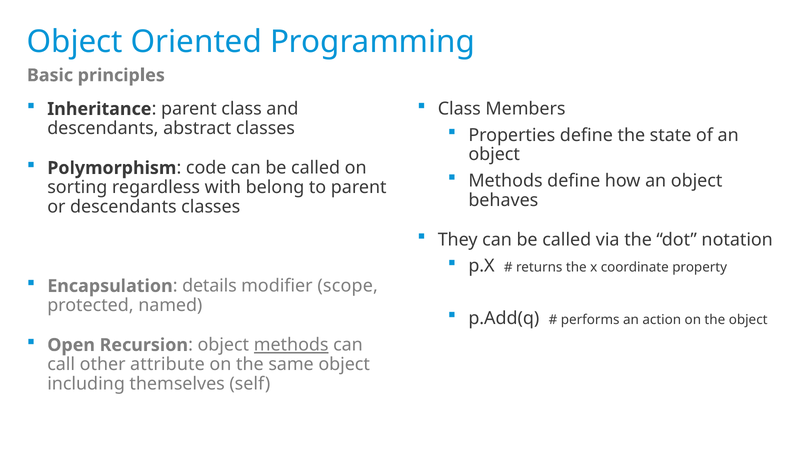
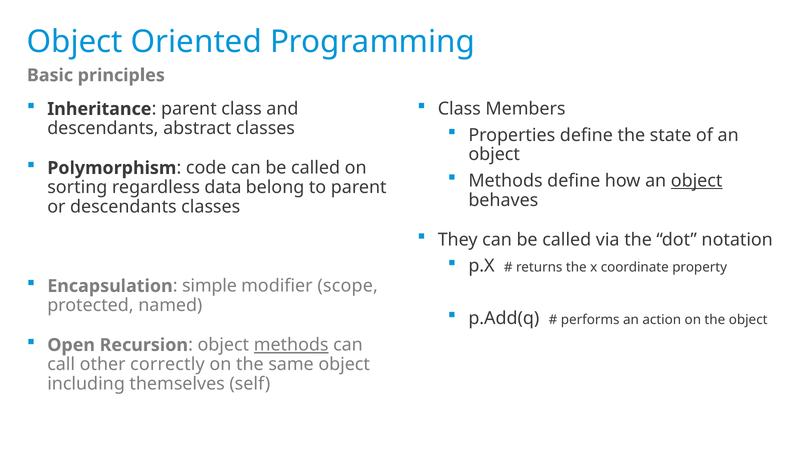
object underline: none -> present (697, 180)
with: with -> data (223, 187)
details: details -> simple (209, 286)
attribute: attribute -> correctly (167, 364)
